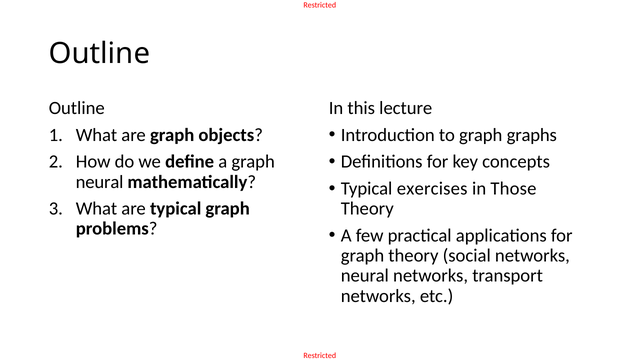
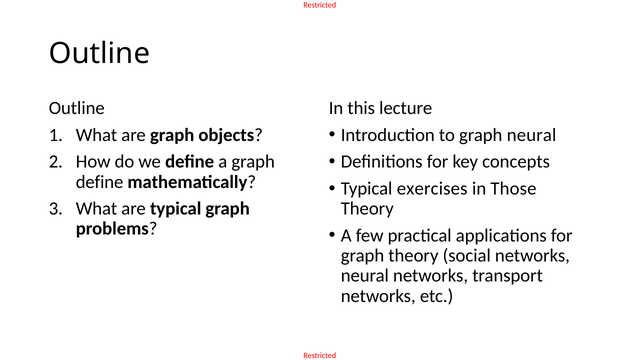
graph graphs: graphs -> neural (532, 135)
neural: neural -> define (100, 182)
